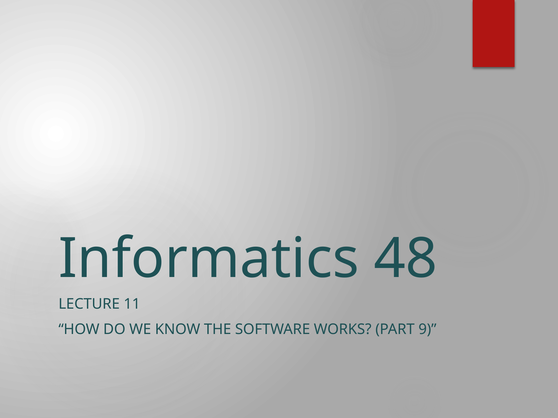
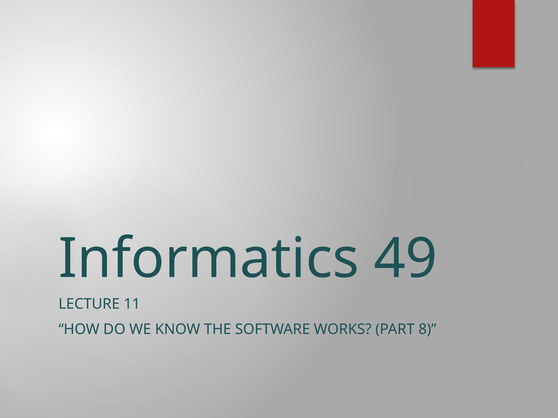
48: 48 -> 49 (406, 259)
9: 9 -> 8 (427, 330)
